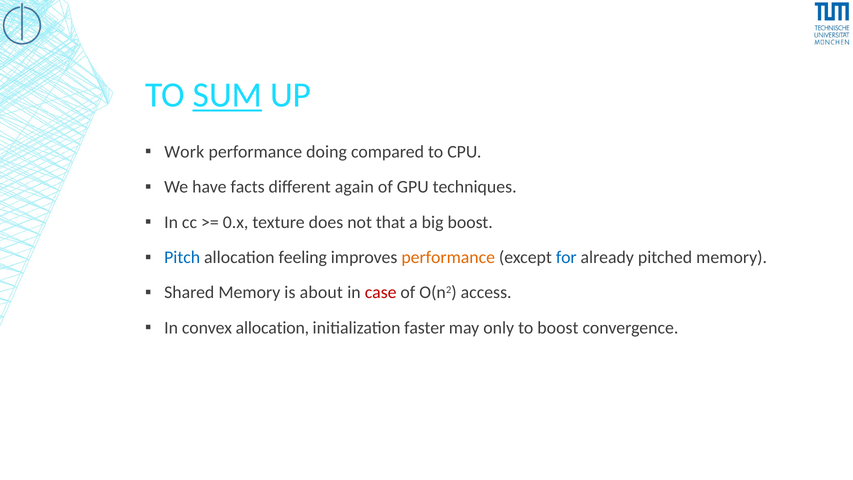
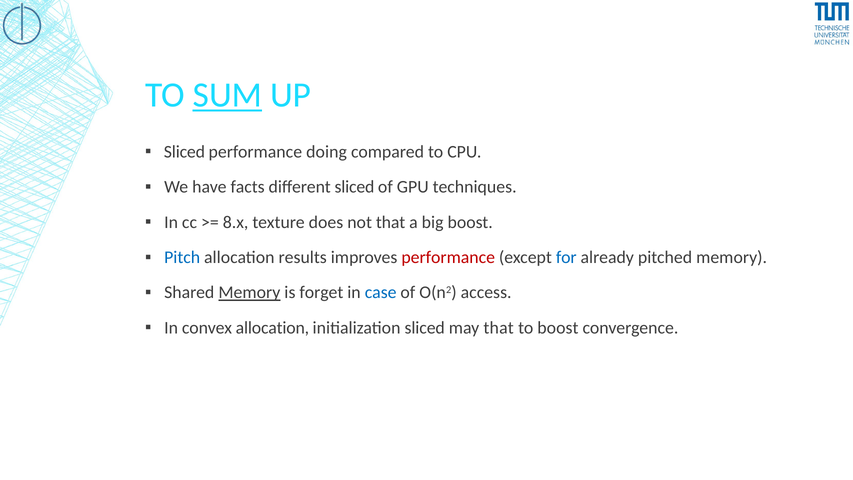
Work: Work -> Sliced (184, 152)
different again: again -> sliced (354, 187)
0.x: 0.x -> 8.x (236, 222)
feeling: feeling -> results (303, 257)
performance colour: orange -> red (448, 257)
Memory underline: none -> present (249, 292)
about: about -> forget (321, 292)
case colour: red -> blue (381, 292)
initialization faster: faster -> sliced (425, 328)
may only: only -> that (499, 328)
